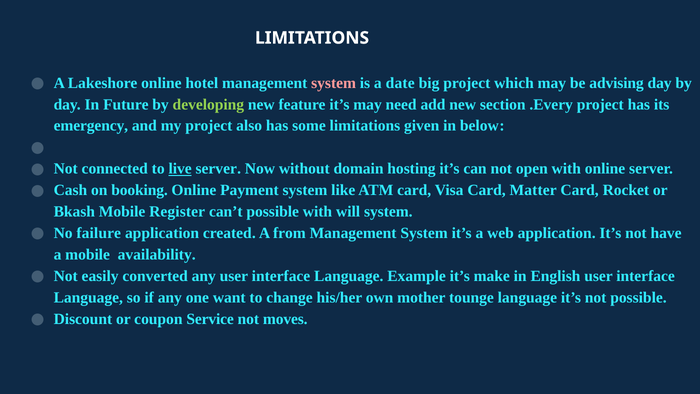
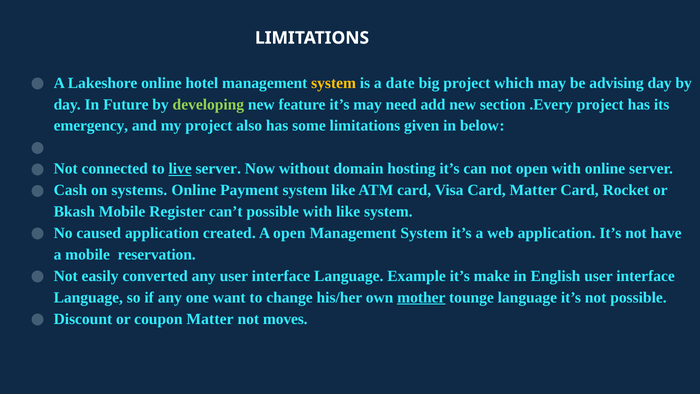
system colour: pink -> yellow (334, 83)
booking: booking -> systems (139, 190)
with will: will -> like (348, 212)
failure: failure -> caused (99, 233)
A from: from -> open (289, 233)
availability: availability -> reservation (157, 254)
mother underline: none -> present (421, 297)
coupon Service: Service -> Matter (210, 319)
